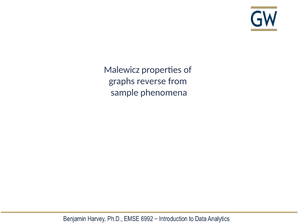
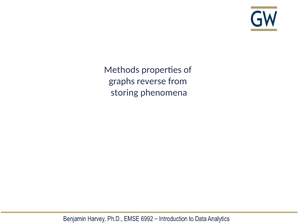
Malewicz: Malewicz -> Methods (122, 70)
sample: sample -> storing (124, 93)
